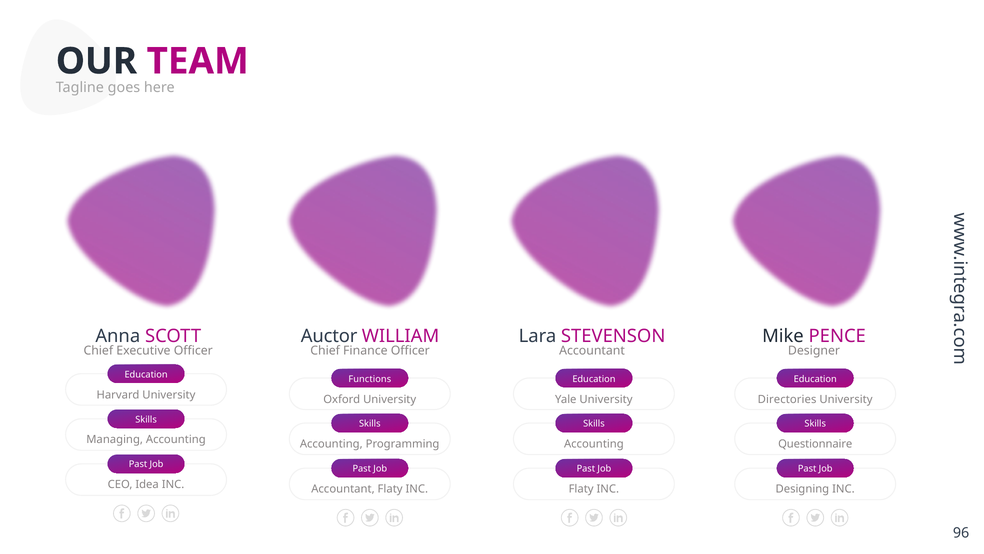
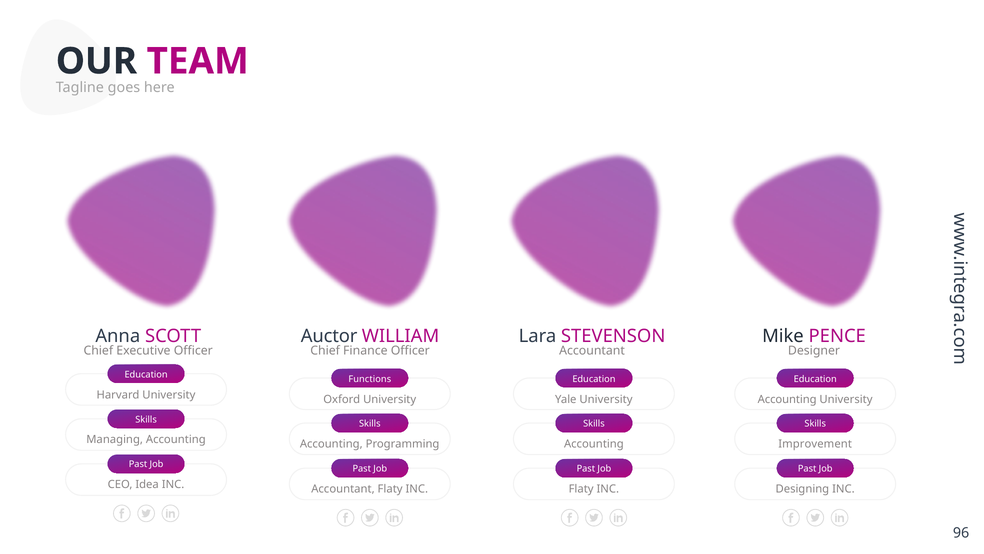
Directories: Directories -> Accounting (787, 399)
Questionnaire: Questionnaire -> Improvement (815, 444)
